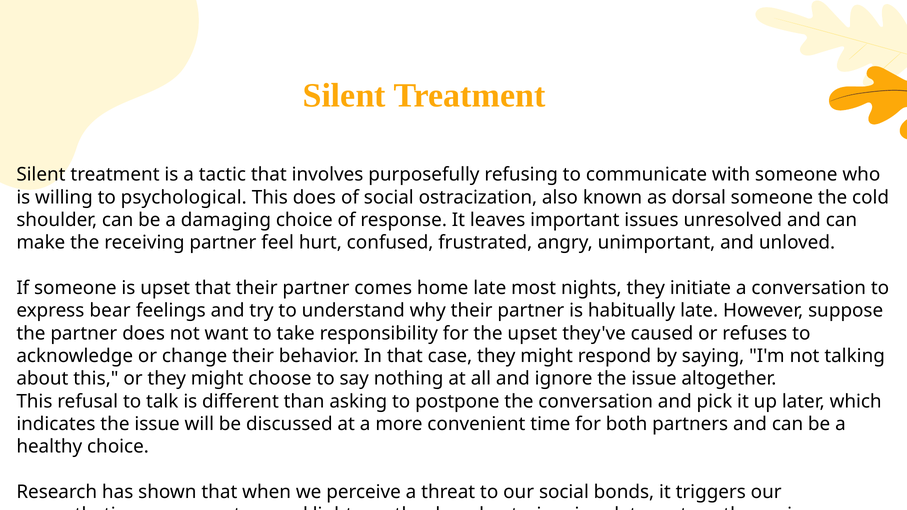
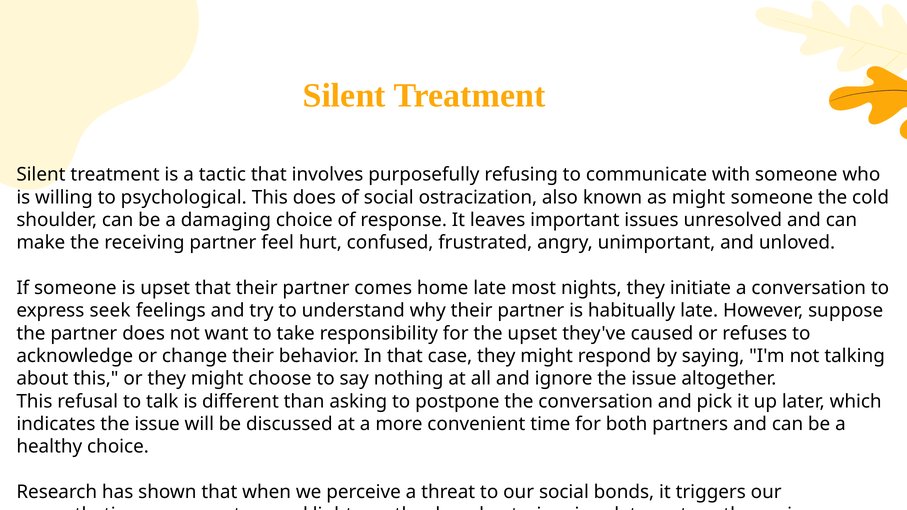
as dorsal: dorsal -> might (699, 197)
bear: bear -> seek (110, 311)
